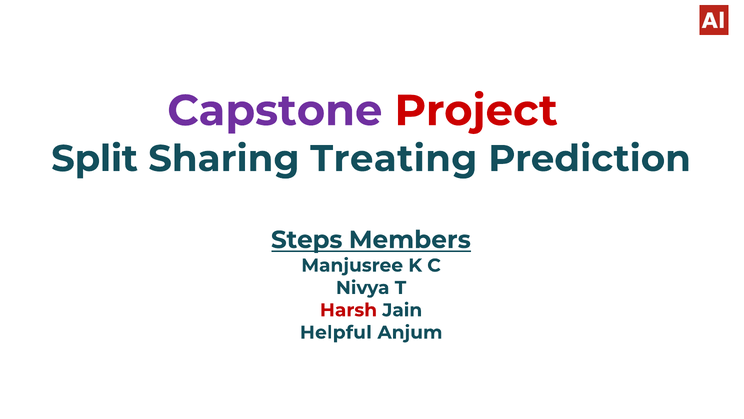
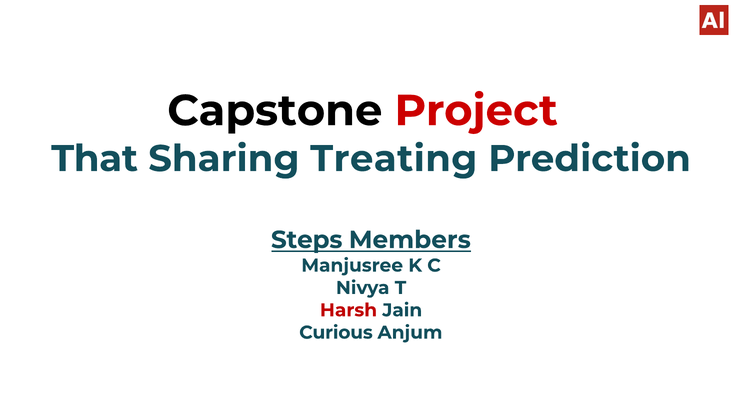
Capstone colour: purple -> black (275, 111)
Split: Split -> That (95, 159)
Helpful: Helpful -> Curious (336, 332)
